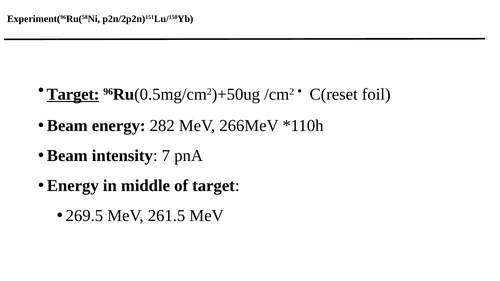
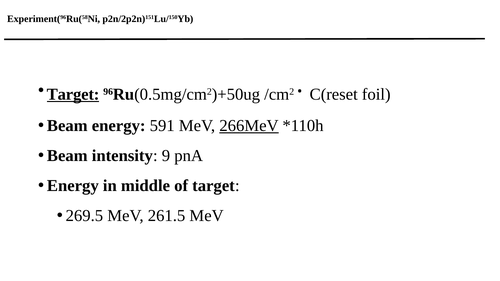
282: 282 -> 591 (162, 126)
266MeV underline: none -> present (249, 126)
7: 7 -> 9 (166, 156)
